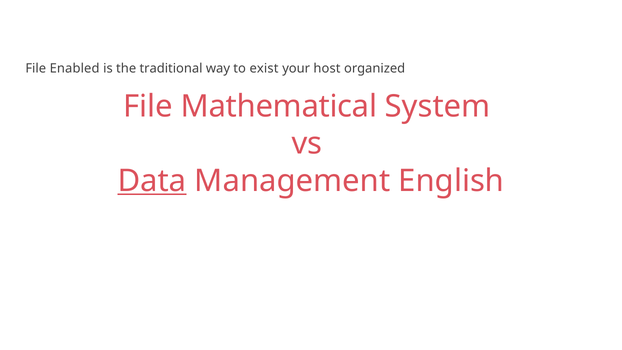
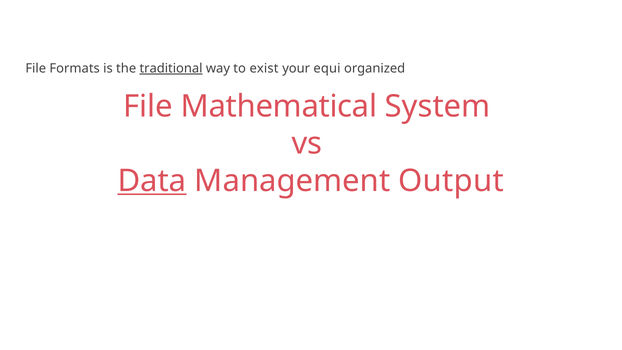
Enabled: Enabled -> Formats (75, 68)
traditional underline: none -> present (171, 68)
host: host -> equi (327, 68)
English: English -> Output (451, 181)
